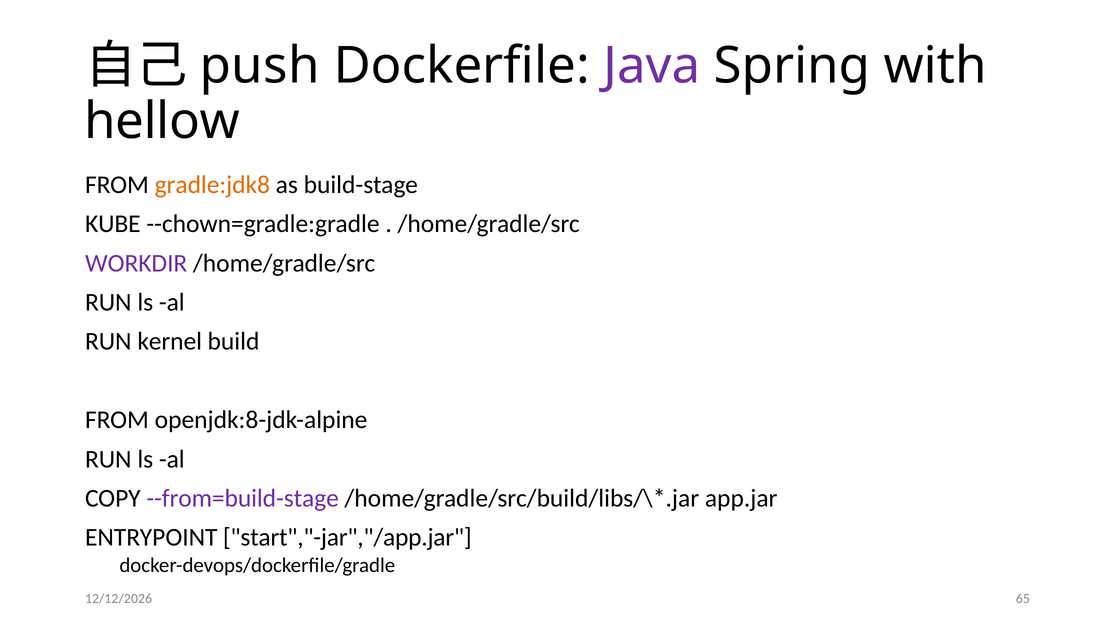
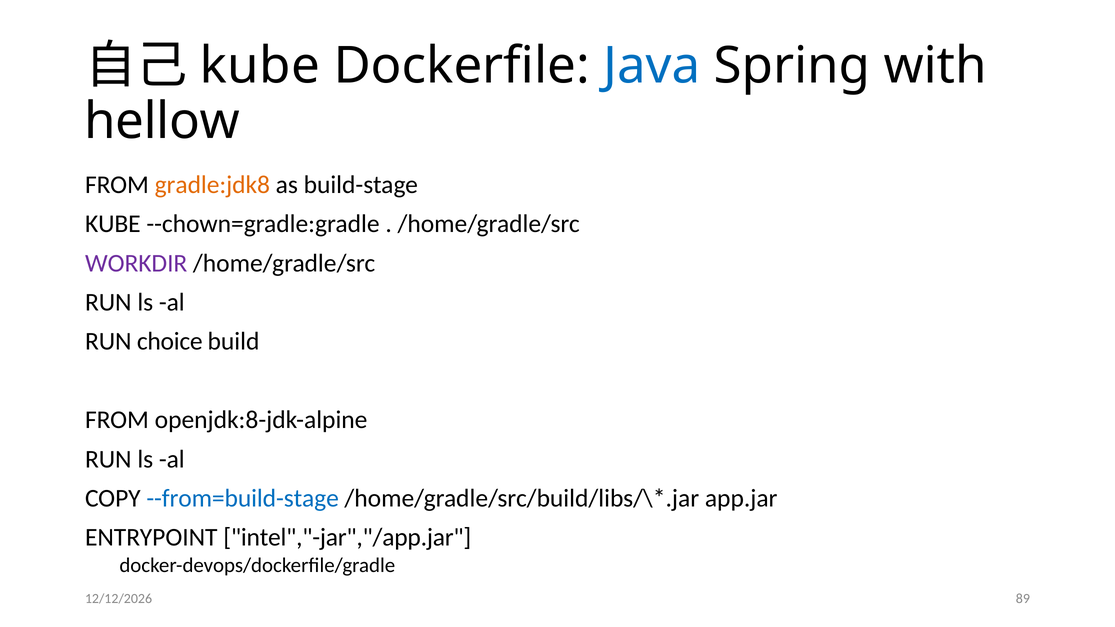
push: push -> kube (260, 66)
Java colour: purple -> blue (652, 66)
kernel: kernel -> choice (170, 342)
--from=build-stage colour: purple -> blue (243, 498)
start","-jar","/app.jar: start","-jar","/app.jar -> intel","-jar","/app.jar (347, 538)
65: 65 -> 89 (1023, 599)
